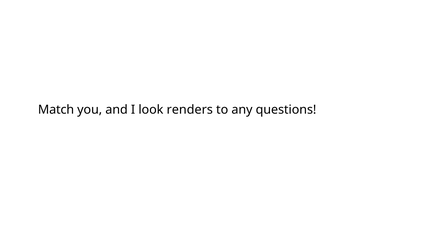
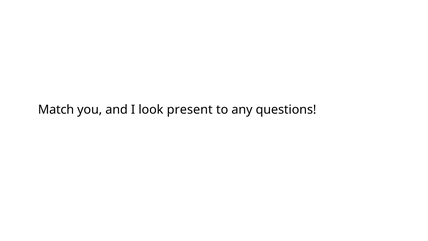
renders: renders -> present (190, 110)
